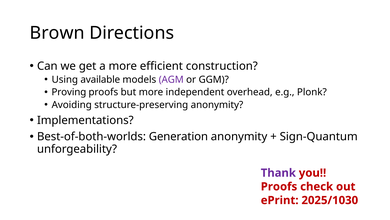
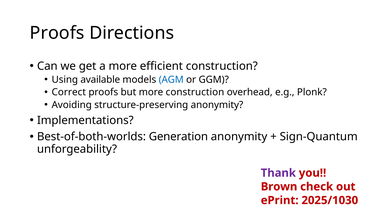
Brown: Brown -> Proofs (57, 33)
AGM colour: purple -> blue (171, 79)
Proving: Proving -> Correct (69, 92)
more independent: independent -> construction (195, 92)
Proofs: Proofs -> Brown (279, 186)
